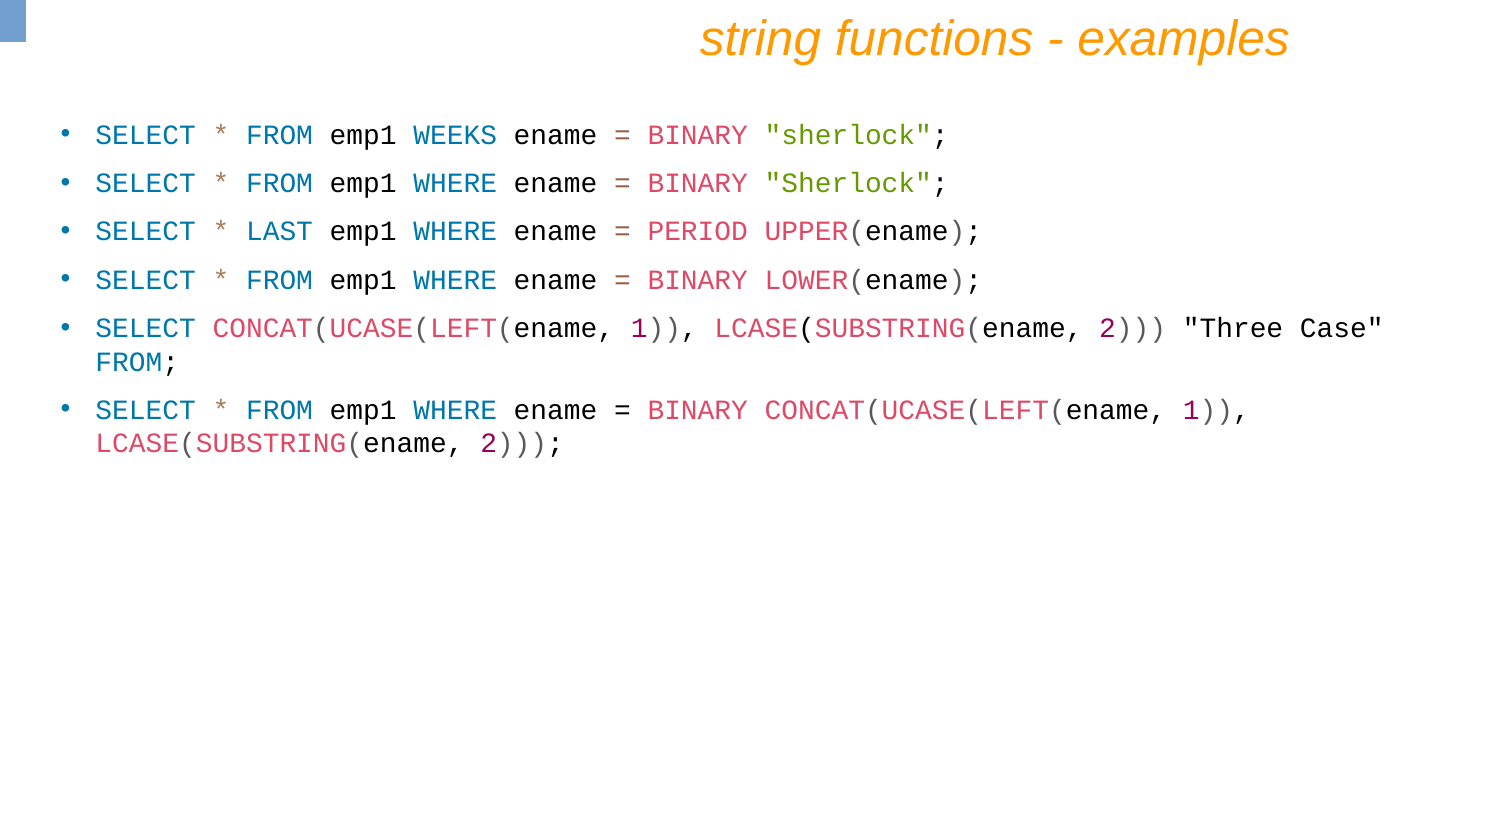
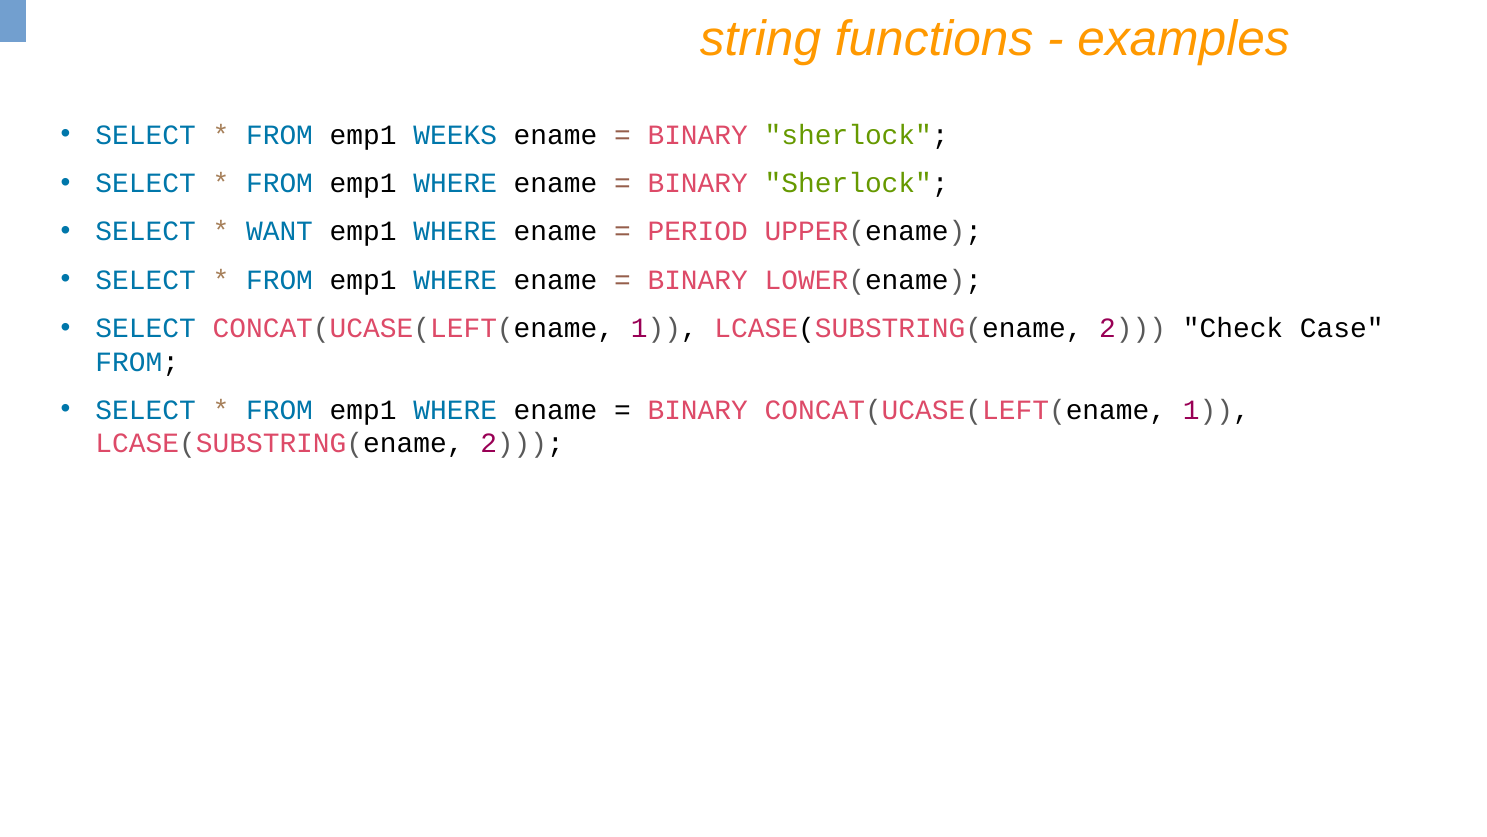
LAST: LAST -> WANT (280, 232)
Three: Three -> Check (1233, 328)
